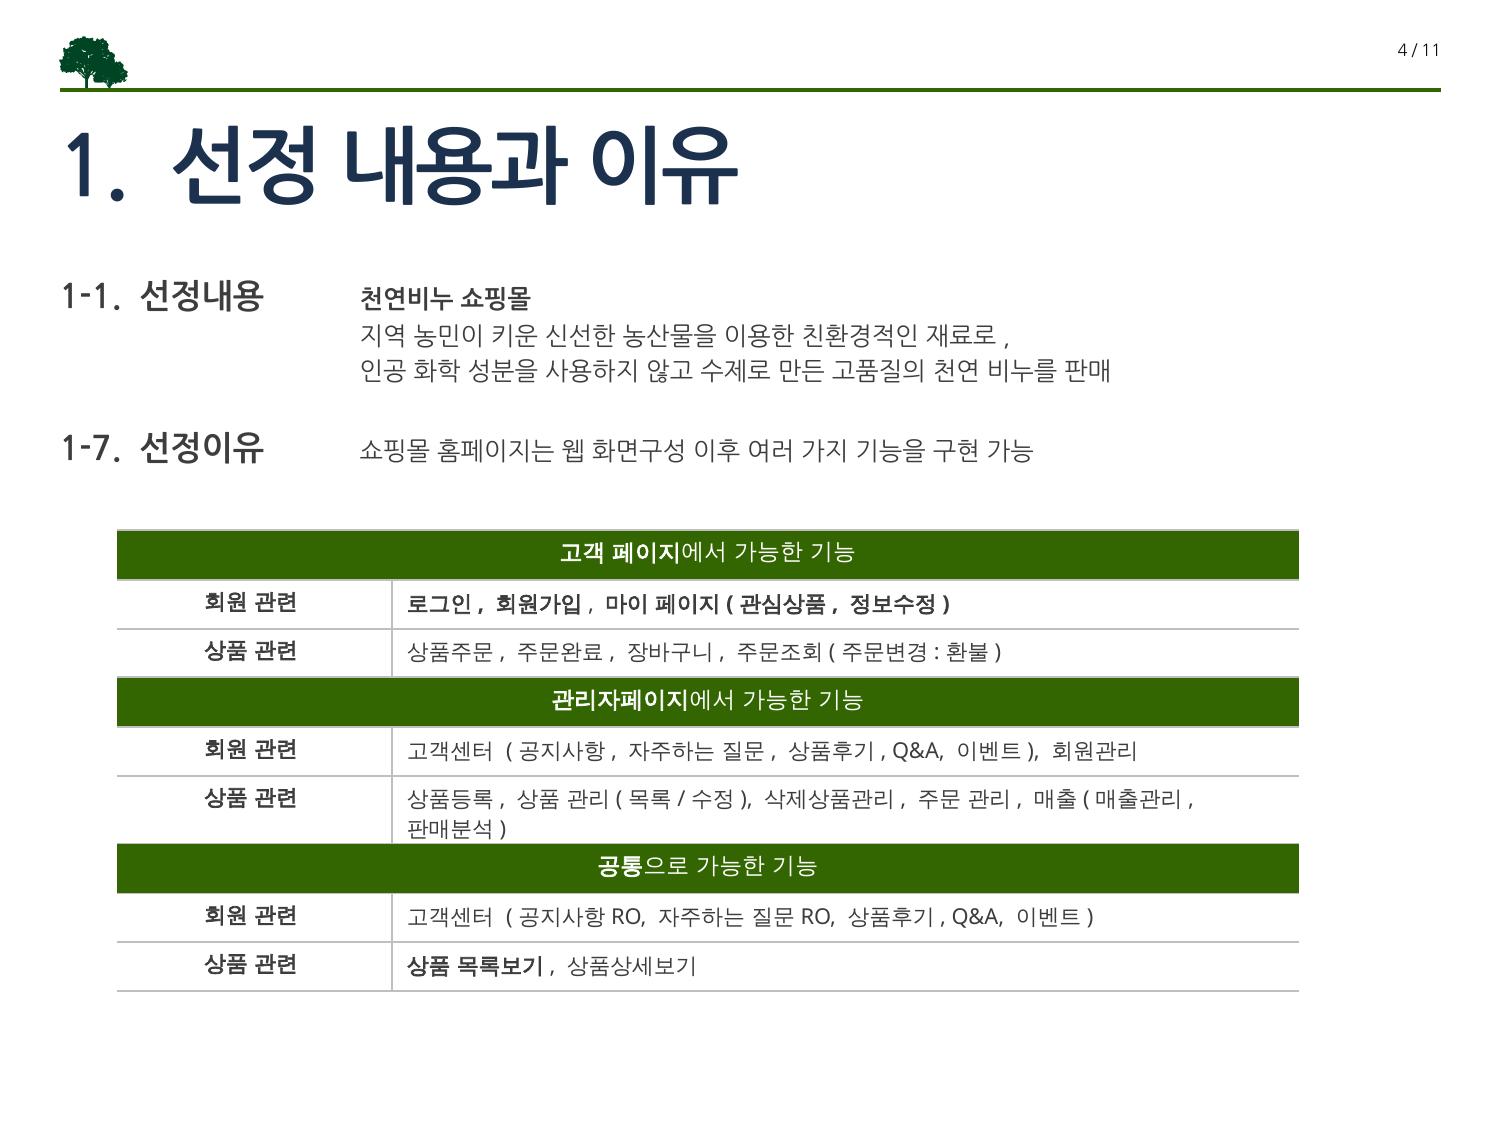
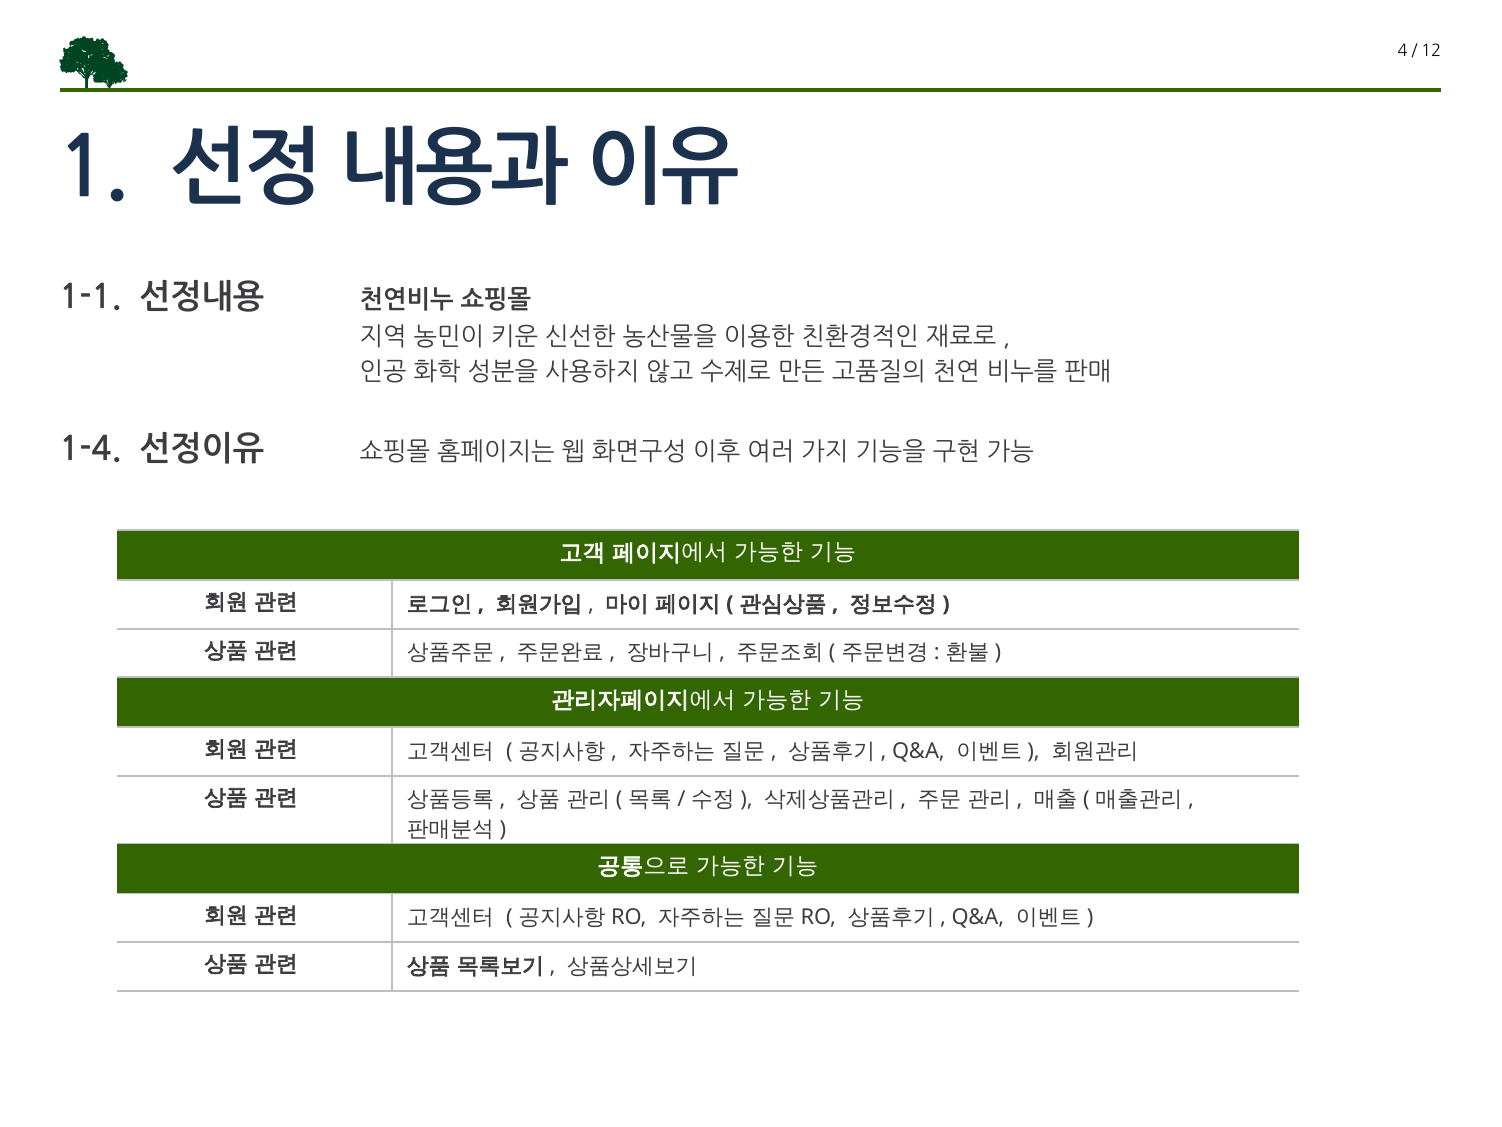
11: 11 -> 12 (1431, 51)
1-7: 1-7 -> 1-4 (90, 450)
